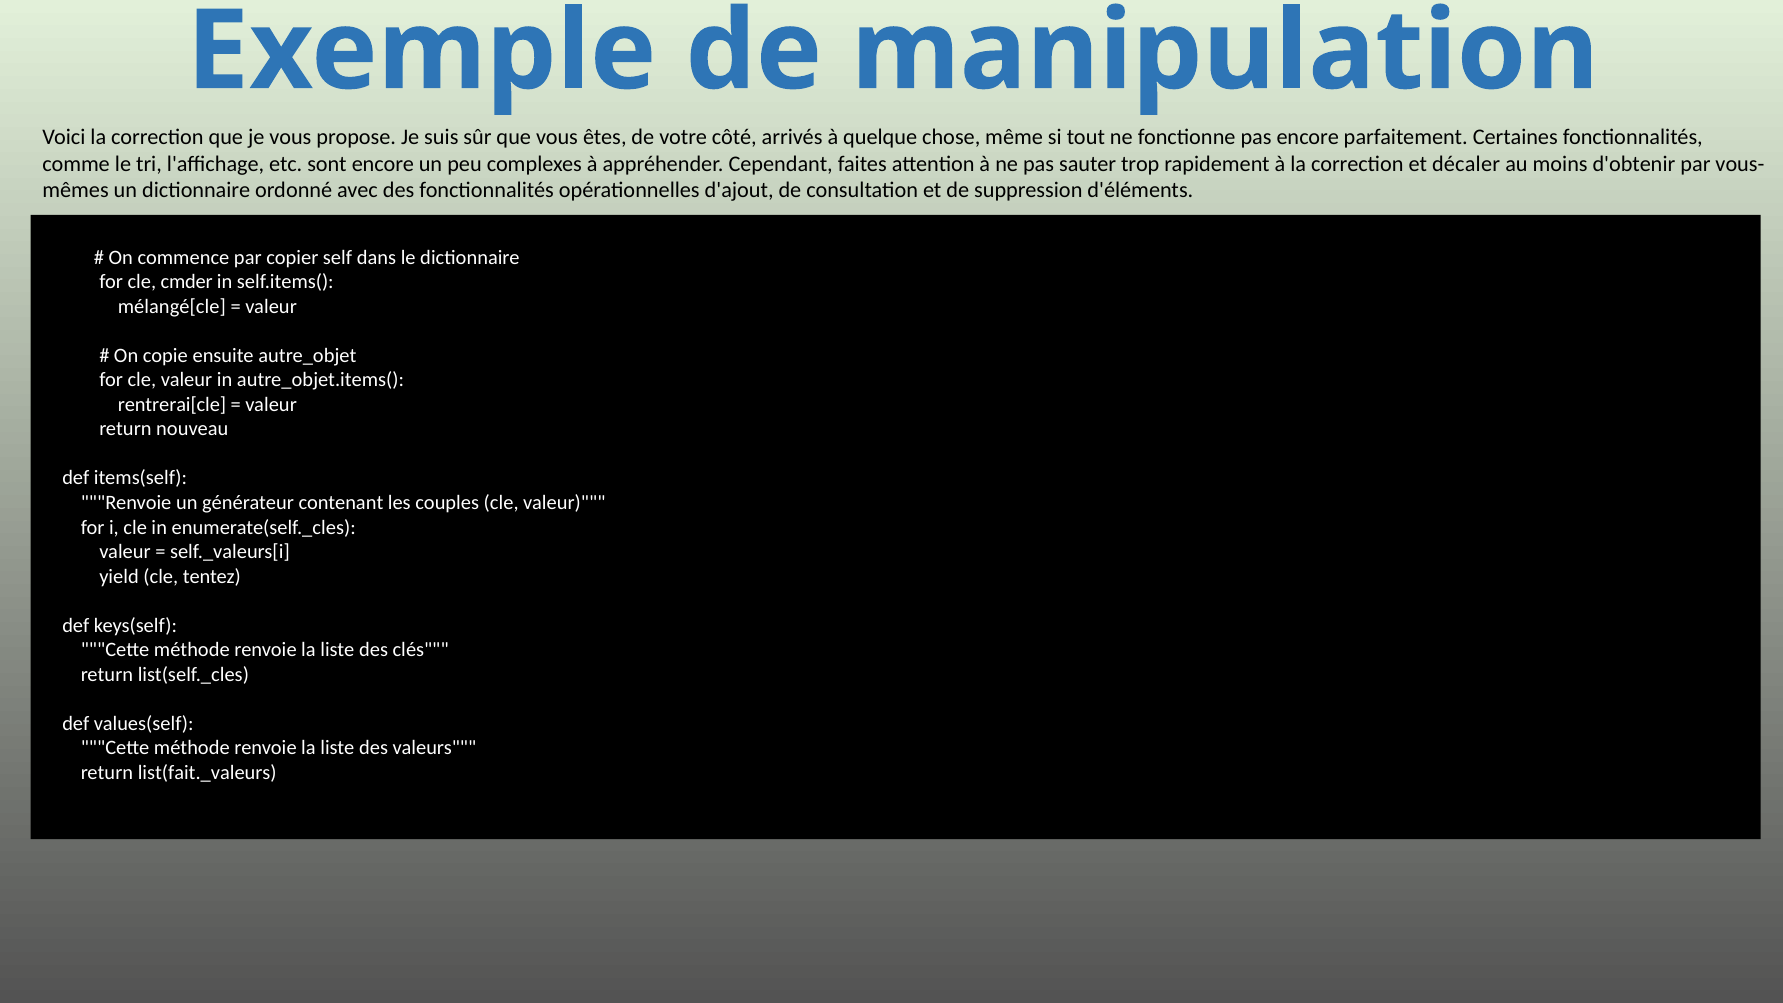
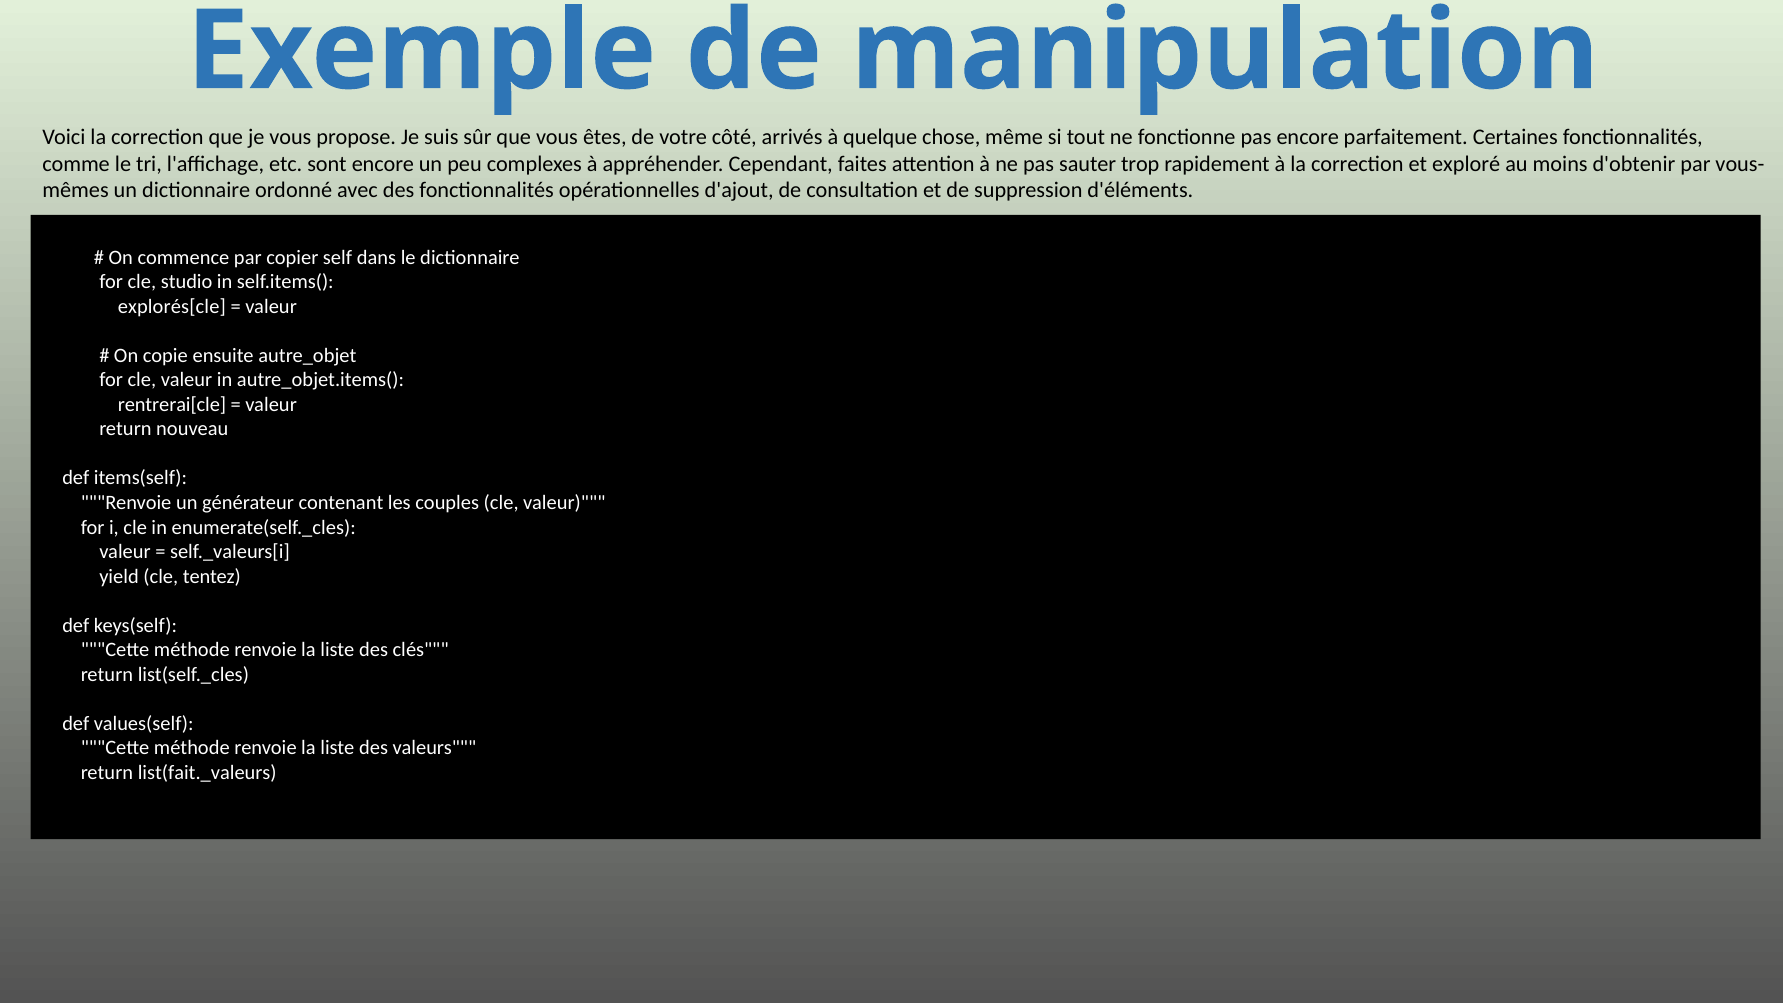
décaler: décaler -> exploré (1466, 164)
cmder: cmder -> studio (187, 282)
mélangé[cle: mélangé[cle -> explorés[cle (172, 306)
